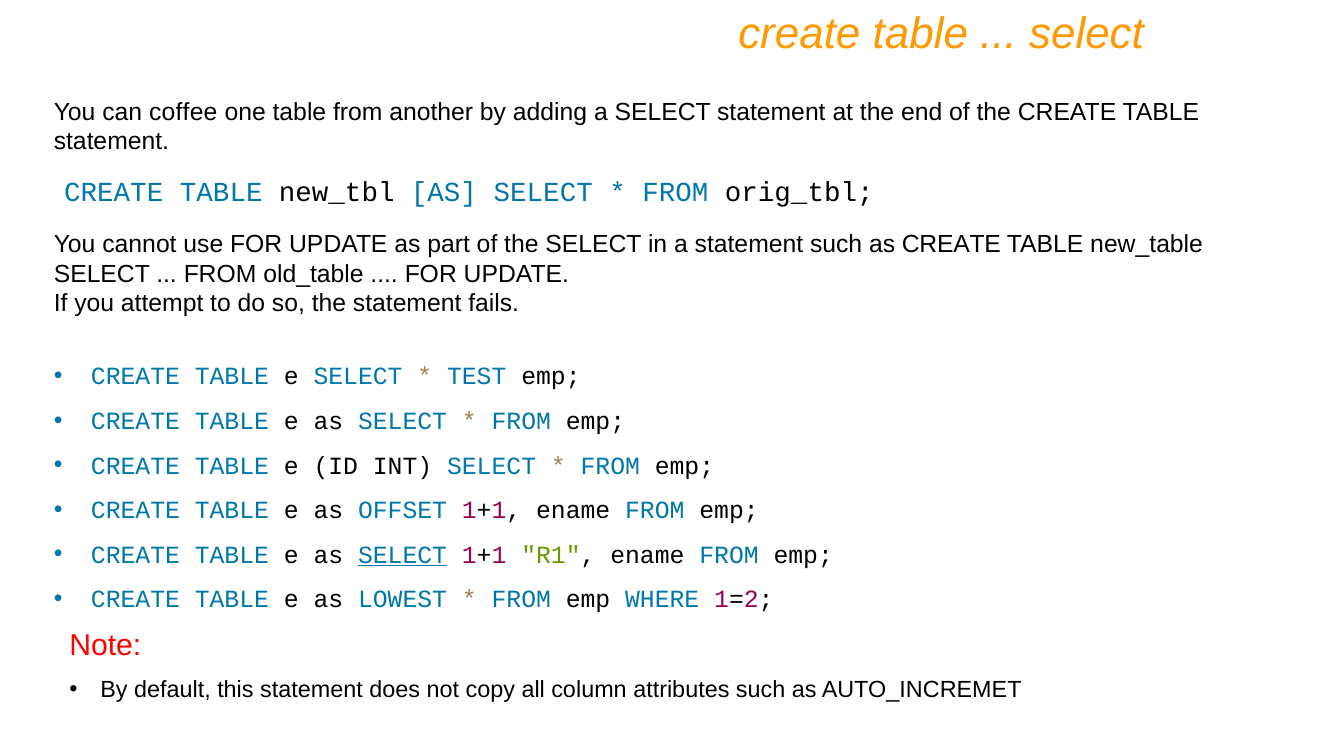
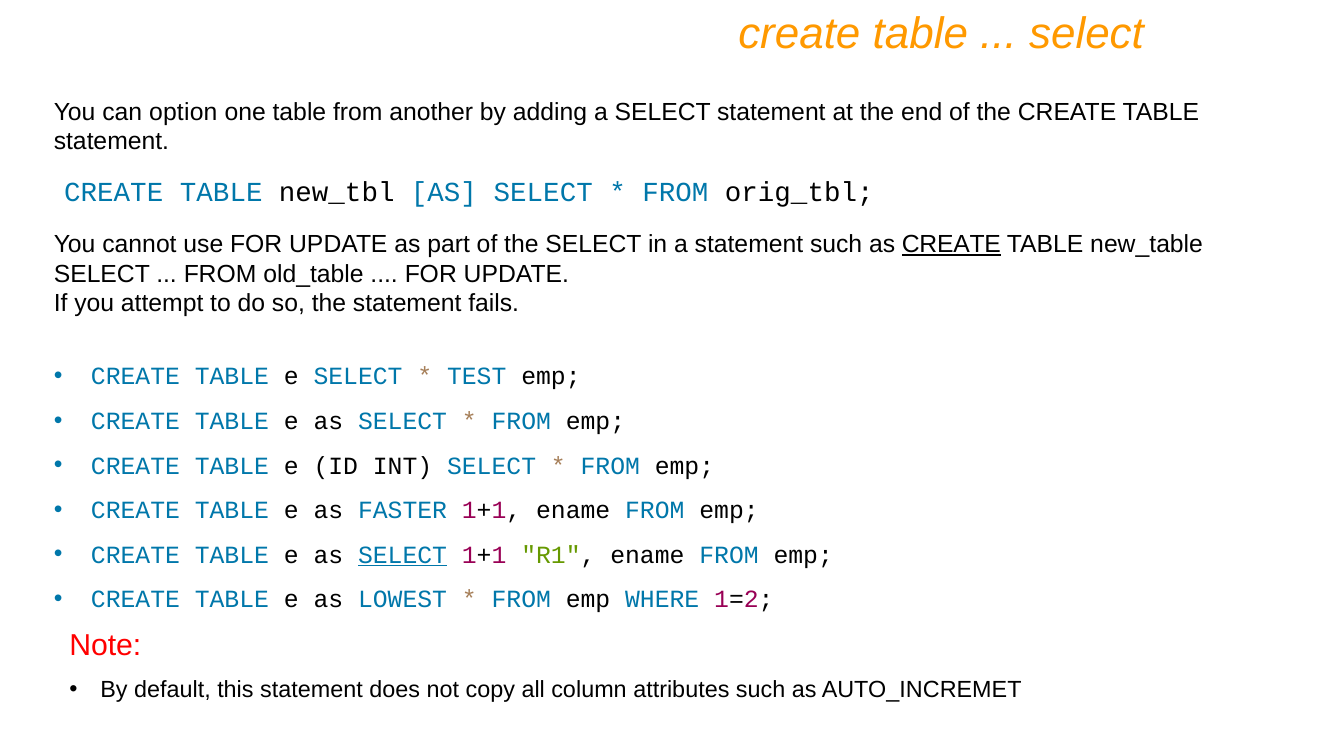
coffee: coffee -> option (183, 112)
CREATE underline: none -> present (951, 244)
OFFSET: OFFSET -> FASTER (403, 510)
